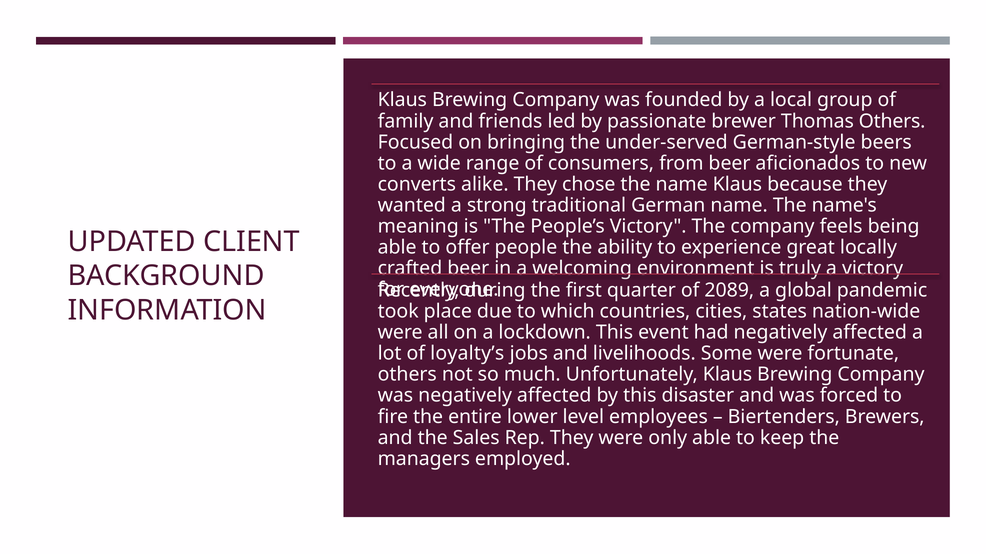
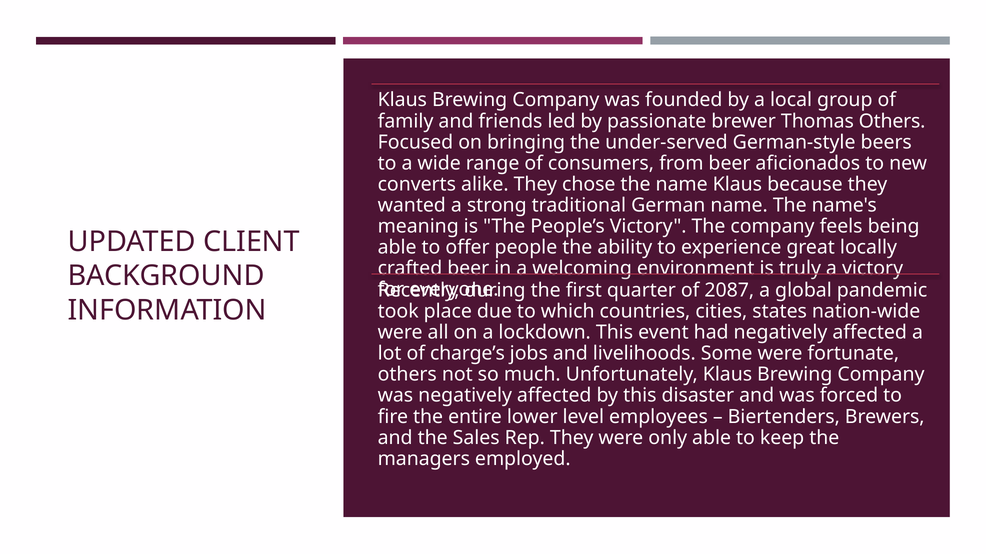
2089: 2089 -> 2087 (729, 291)
loyalty’s: loyalty’s -> charge’s (467, 354)
